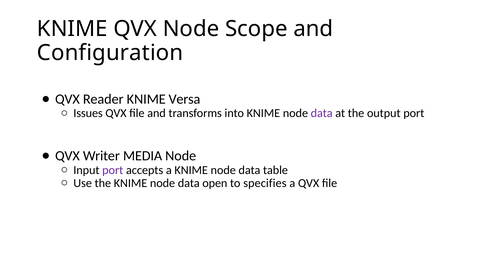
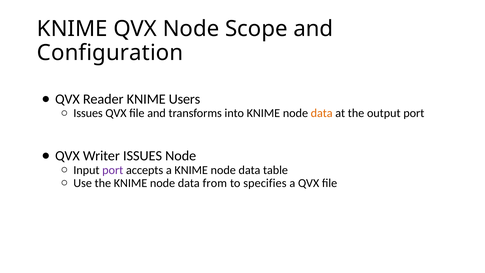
Versa: Versa -> Users (184, 99)
data colour: purple -> orange (322, 113)
Writer MEDIA: MEDIA -> ISSUES (143, 156)
open: open -> from (215, 183)
